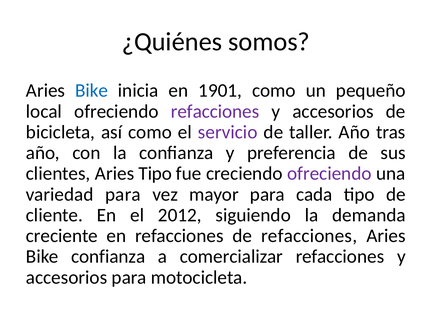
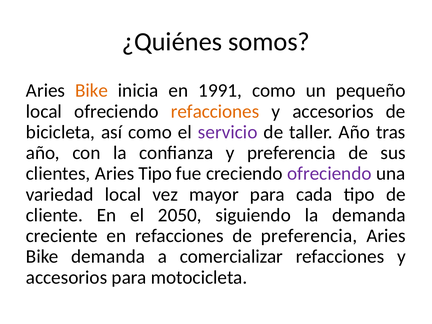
Bike colour: blue -> orange (92, 91)
1901: 1901 -> 1991 (220, 91)
refacciones colour: purple -> orange (215, 111)
variedad para: para -> local (123, 194)
2012: 2012 -> 2050 (180, 215)
de refacciones: refacciones -> preferencia (309, 236)
Bike confianza: confianza -> demanda (108, 257)
